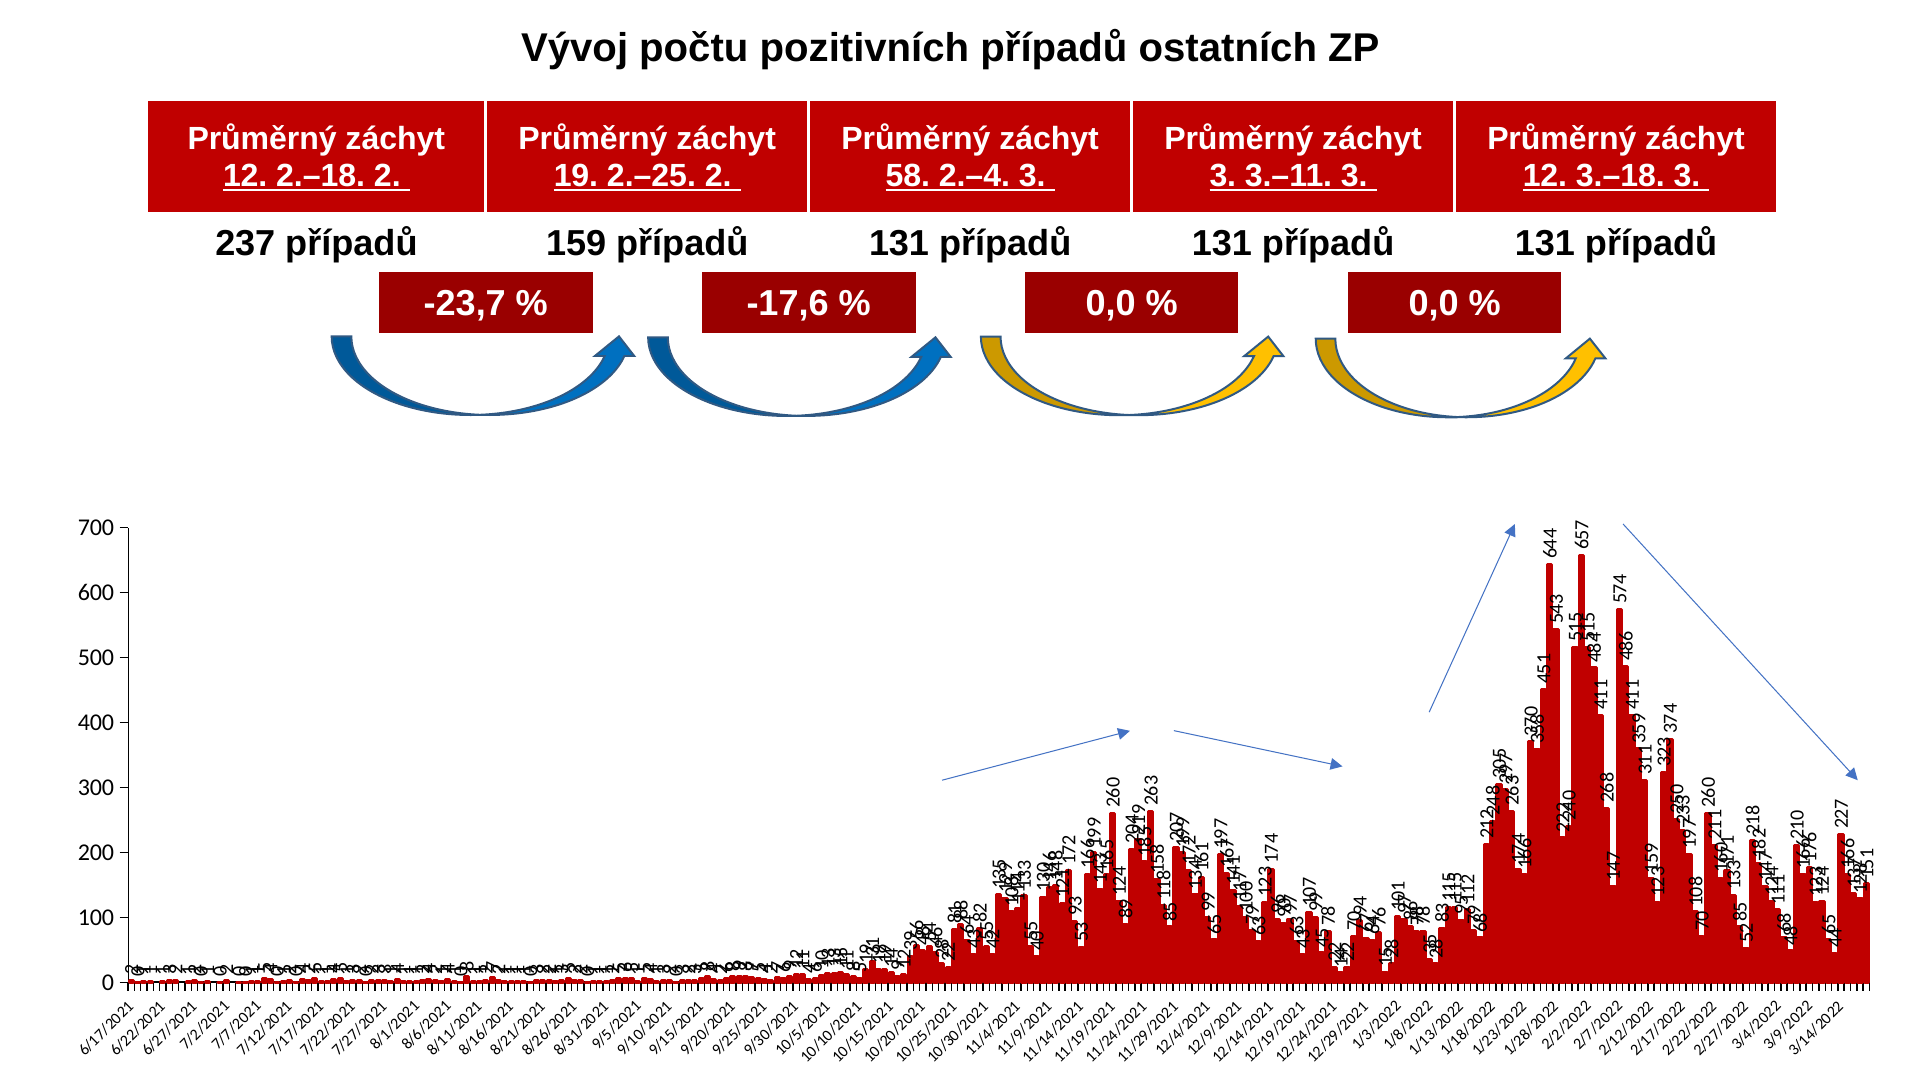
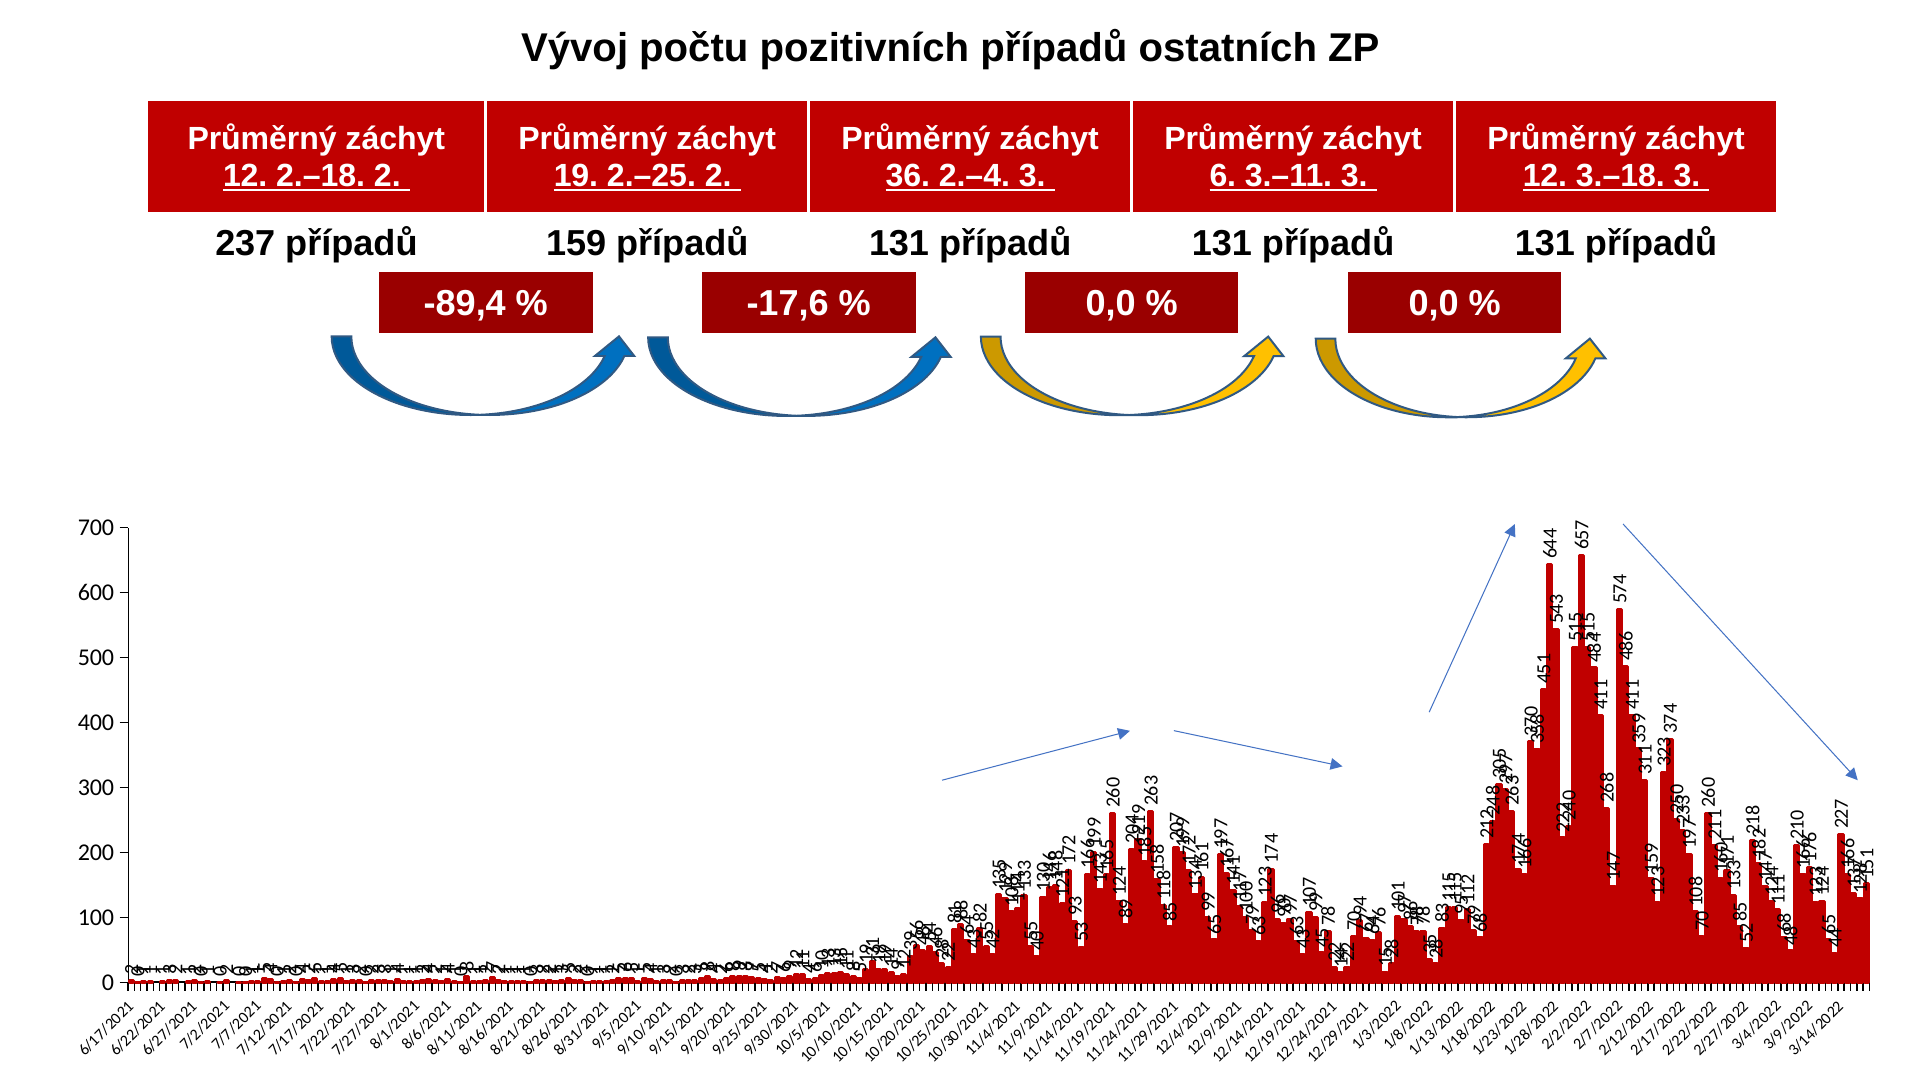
58: 58 -> 36 (908, 176)
2.–4 3 3: 3 -> 6 (1223, 176)
-23,7: -23,7 -> -89,4 (465, 303)
